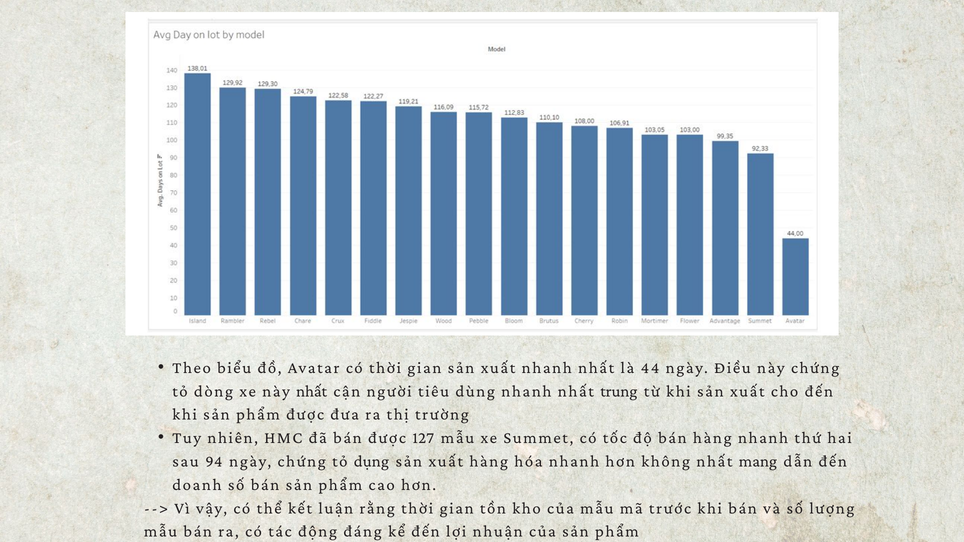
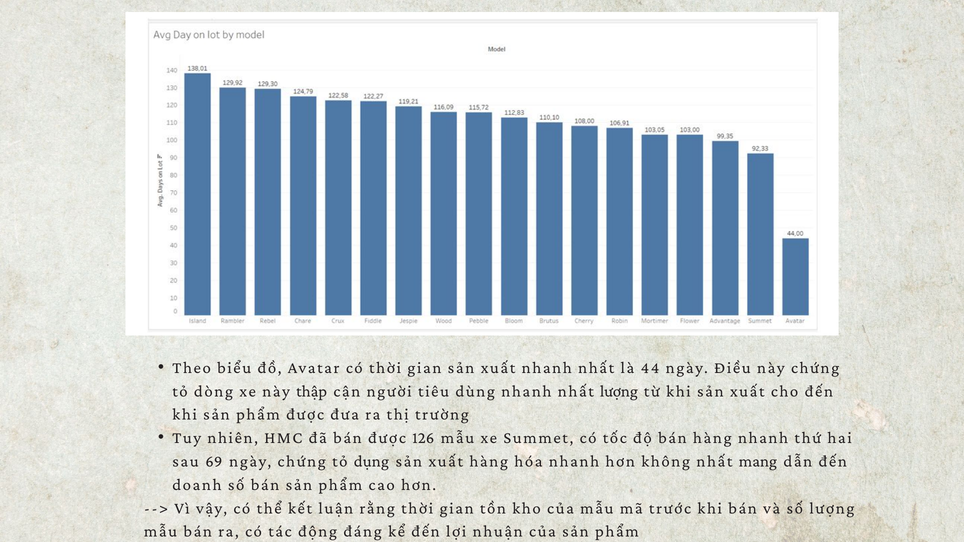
này nhất: nhất -> thập (312, 391)
nhất trung: trung -> lượng (619, 391)
127: 127 -> 126 (423, 438)
94: 94 -> 69 (214, 461)
